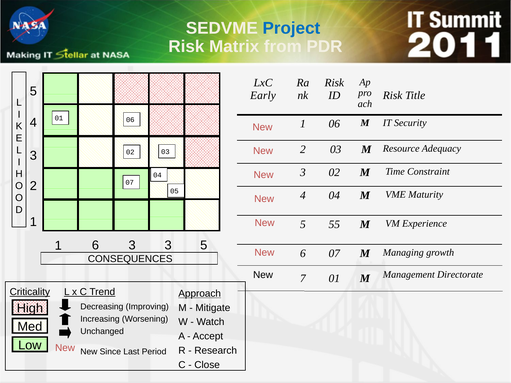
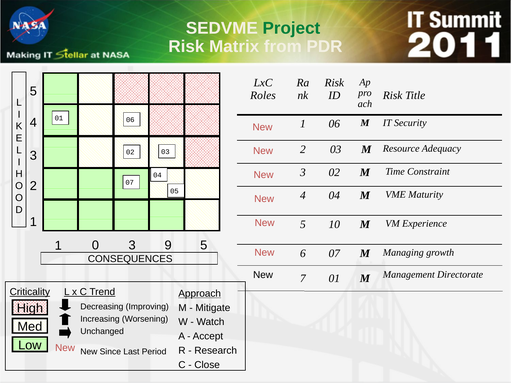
Project colour: blue -> green (291, 28)
Early: Early -> Roles (263, 96)
55: 55 -> 10 (334, 224)
1 6: 6 -> 0 (95, 246)
3 3: 3 -> 9 (168, 246)
